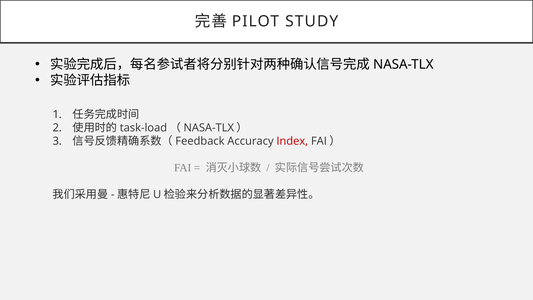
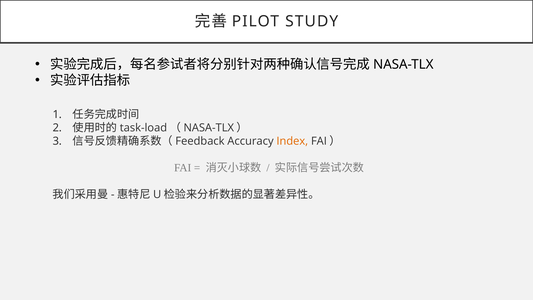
Index colour: red -> orange (292, 141)
